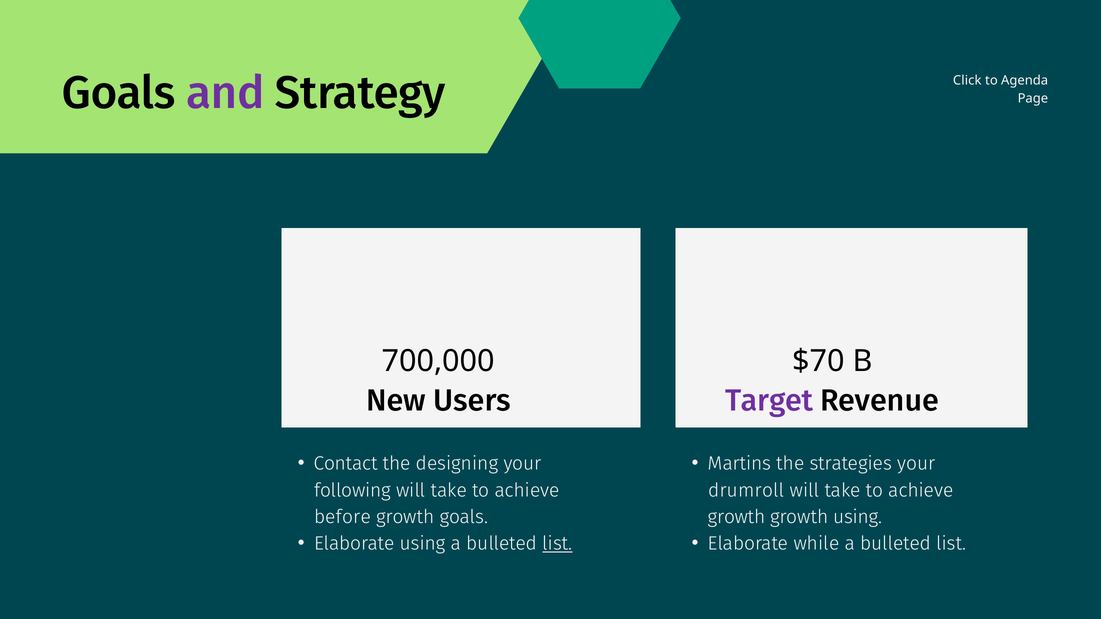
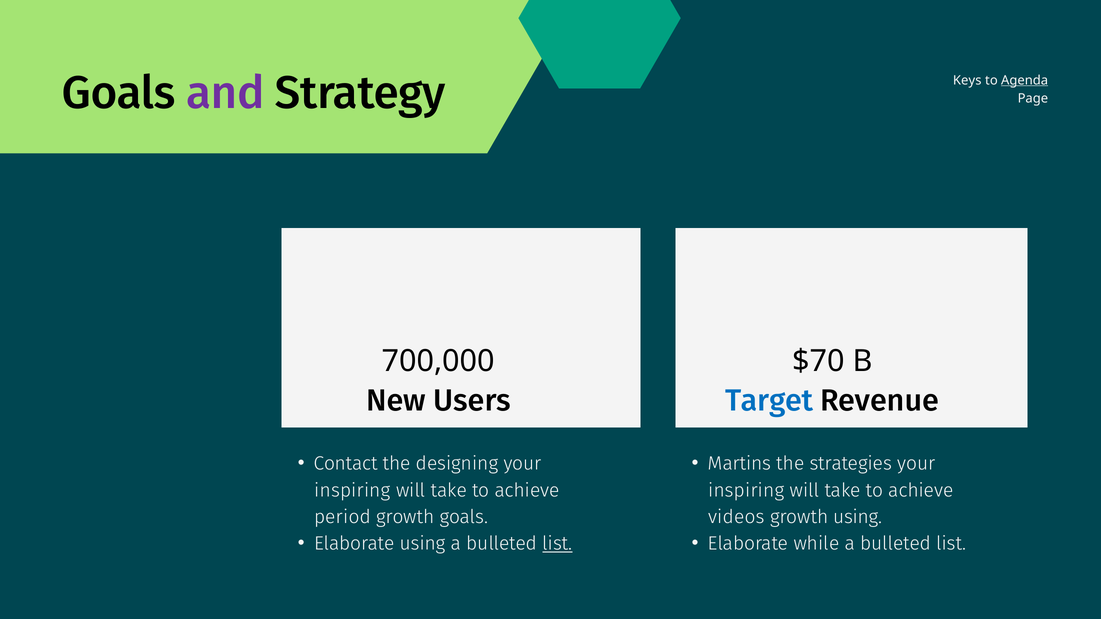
Click: Click -> Keys (967, 80)
Agenda underline: none -> present (1025, 80)
Target colour: purple -> blue (769, 401)
following: following -> inspiring (352, 490)
drumroll: drumroll -> inspiring (746, 490)
before: before -> period (342, 517)
growth: growth -> videos (736, 517)
